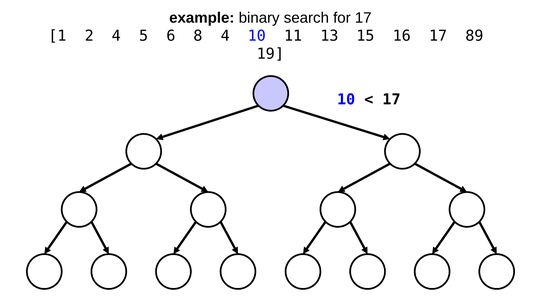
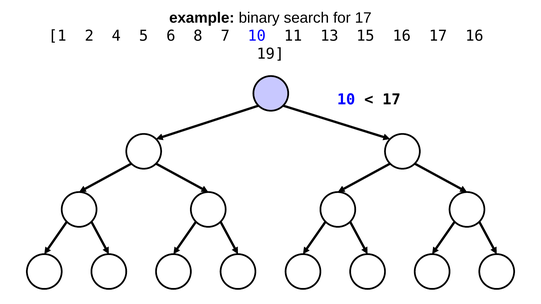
8 4: 4 -> 7 (225, 36)
17 89: 89 -> 16 (474, 36)
